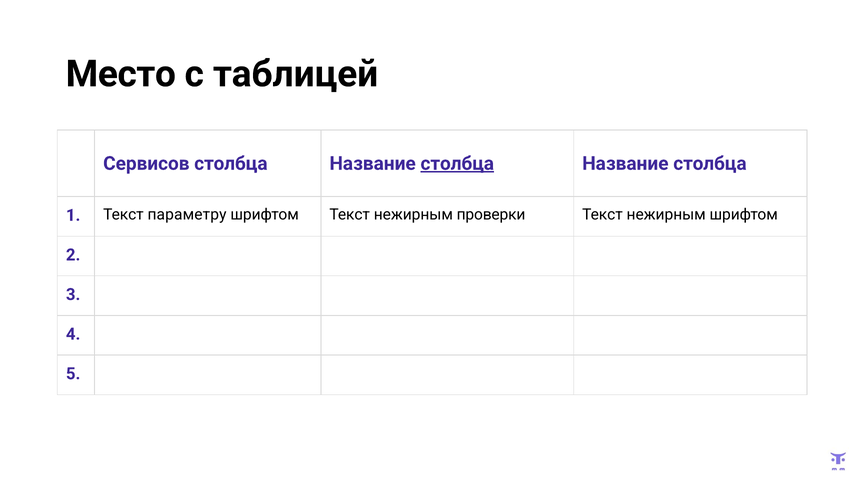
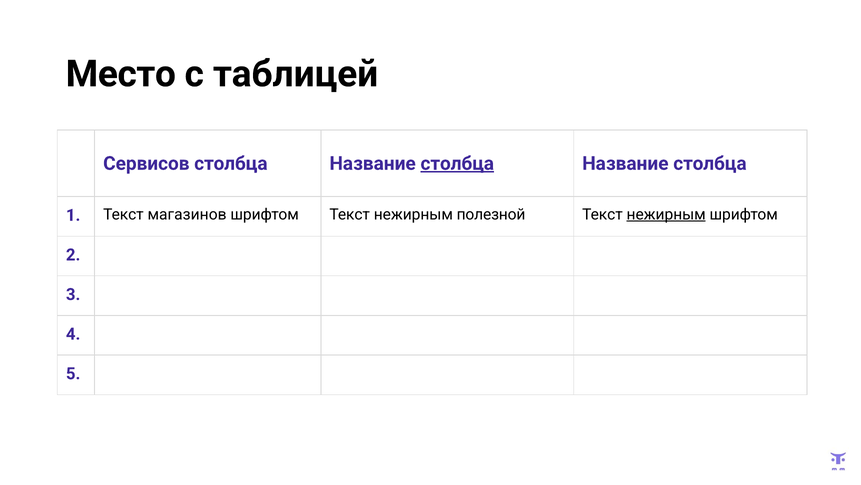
параметру: параметру -> магазинов (187, 214)
проверки: проверки -> полезной (491, 214)
нежирным underline: none -> present (666, 214)
